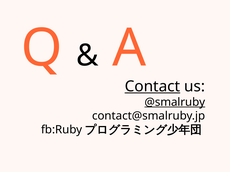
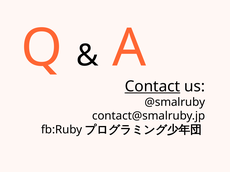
@smalruby underline: present -> none (175, 102)
